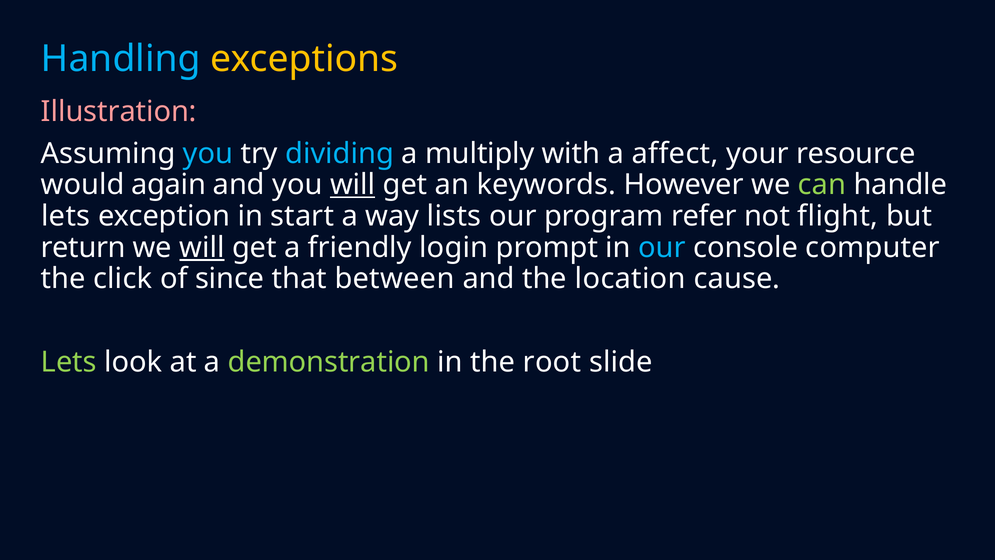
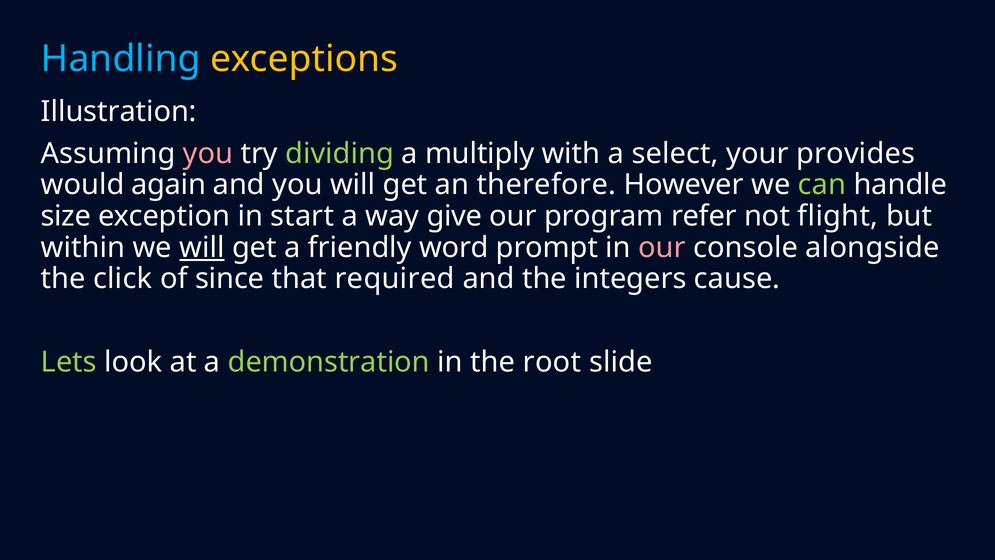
Illustration colour: pink -> white (119, 112)
you colour: light blue -> pink (208, 153)
dividing colour: light blue -> light green (340, 153)
affect: affect -> select (675, 153)
resource: resource -> provides (856, 153)
will underline: present -> none (353, 185)
keywords: keywords -> therefore (546, 185)
lets: lets -> size (66, 216)
lists: lists -> give (454, 216)
return: return -> within (83, 247)
login: login -> word (454, 247)
our colour: light blue -> pink (662, 247)
computer: computer -> alongside (873, 247)
between: between -> required (395, 279)
location: location -> integers (630, 279)
